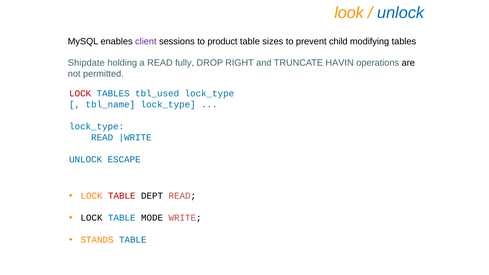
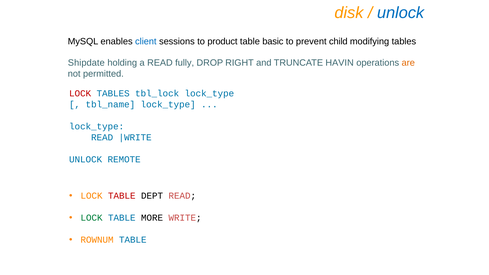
look: look -> disk (349, 13)
client colour: purple -> blue (146, 42)
sizes: sizes -> basic (273, 42)
are colour: black -> orange (408, 63)
tbl_used: tbl_used -> tbl_lock (157, 94)
ESCAPE: ESCAPE -> REMOTE (124, 160)
LOCK colour: black -> green (92, 218)
MODE: MODE -> MORE (152, 218)
STANDS: STANDS -> ROWNUM (97, 240)
